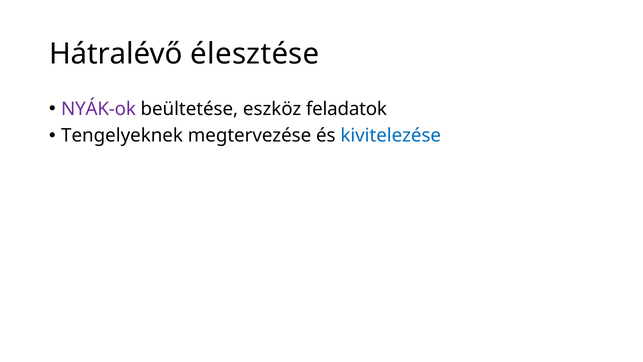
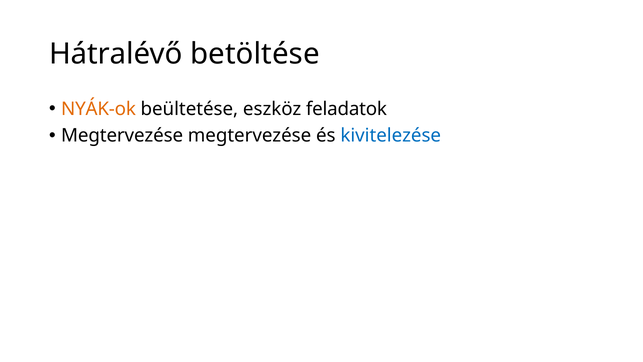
élesztése: élesztése -> betöltése (255, 54)
NYÁK-ok colour: purple -> orange (98, 109)
Tengelyeknek: Tengelyeknek -> Megtervezése (122, 136)
